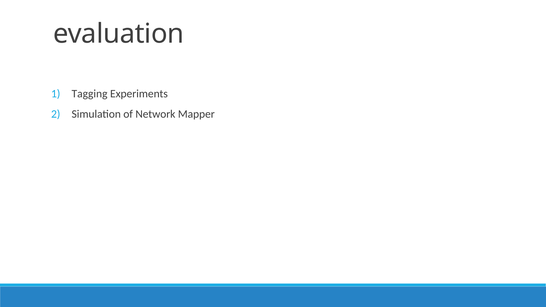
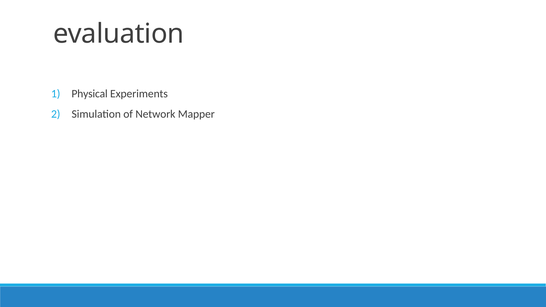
Tagging: Tagging -> Physical (90, 94)
